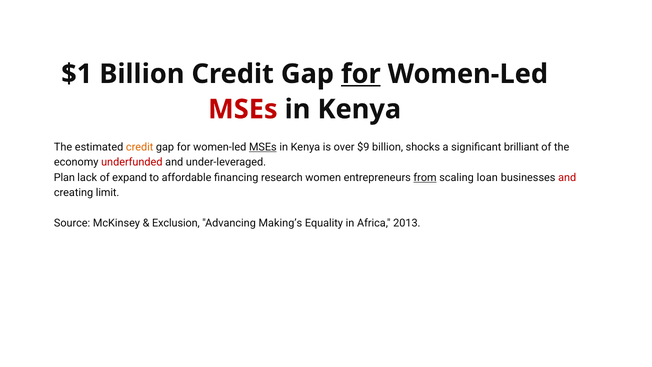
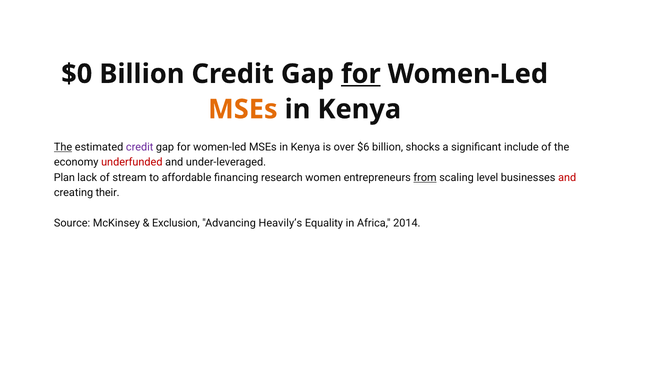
$1: $1 -> $0 (77, 74)
MSEs colour: red -> orange (243, 109)
The underline: none -> present (63, 147)
credit colour: orange -> purple (140, 147)
MSEs underline: present -> none (263, 147)
$9: $9 -> $6 (363, 147)
brilliant: brilliant -> include (521, 147)
expand: expand -> stream (130, 177)
loan: loan -> level (487, 177)
limit: limit -> their (108, 193)
Making’s: Making’s -> Heavily’s (280, 223)
2013: 2013 -> 2014 (407, 223)
